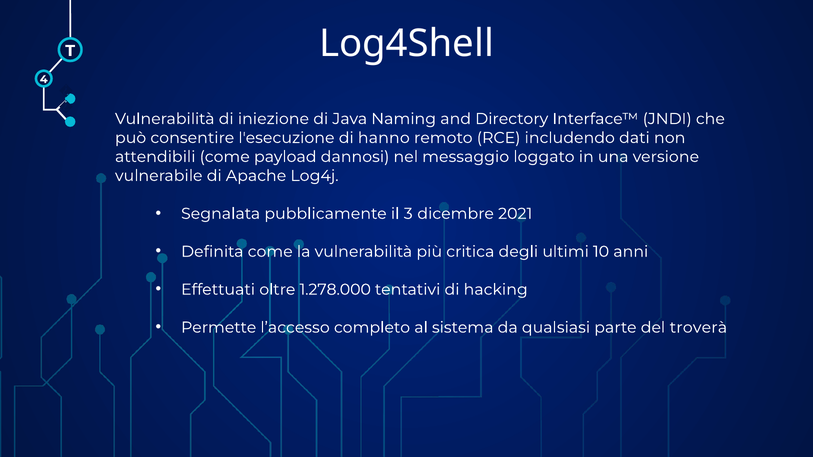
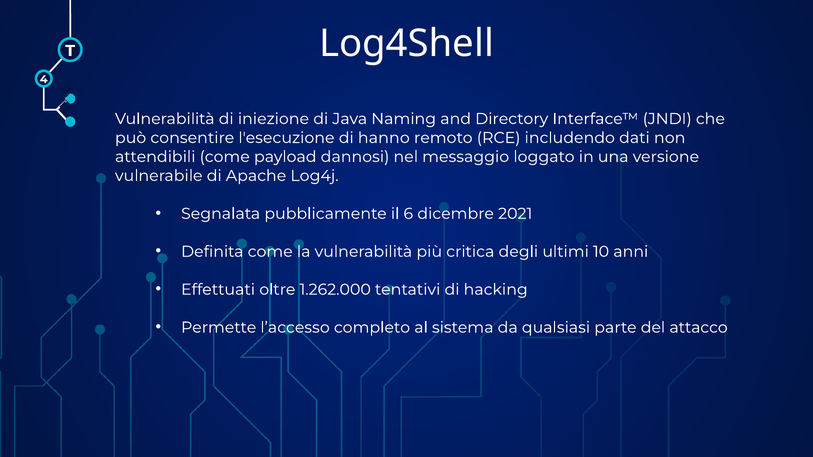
3: 3 -> 6 (408, 214)
1.278.000: 1.278.000 -> 1.262.000 (335, 290)
troverà: troverà -> attacco (699, 328)
